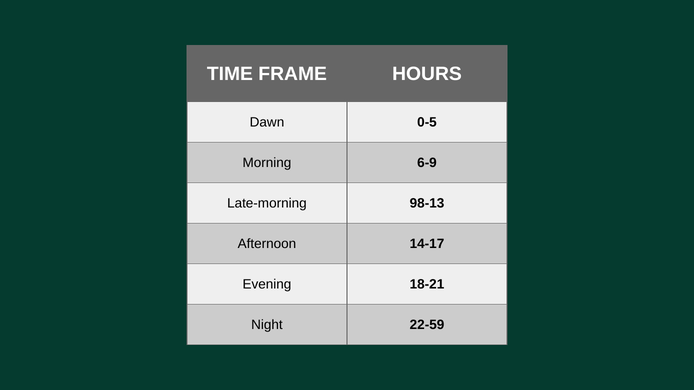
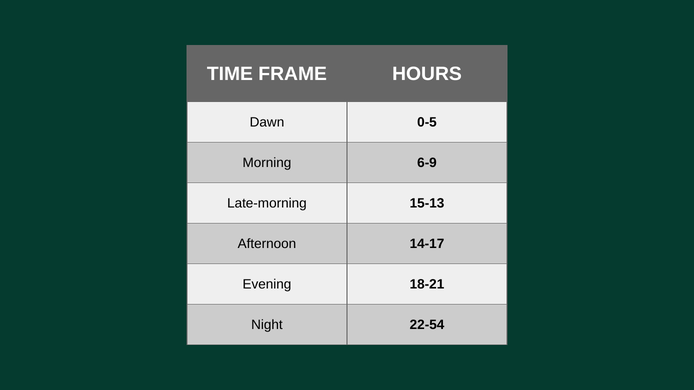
98-13: 98-13 -> 15-13 (427, 203)
22-59: 22-59 -> 22-54 (427, 325)
